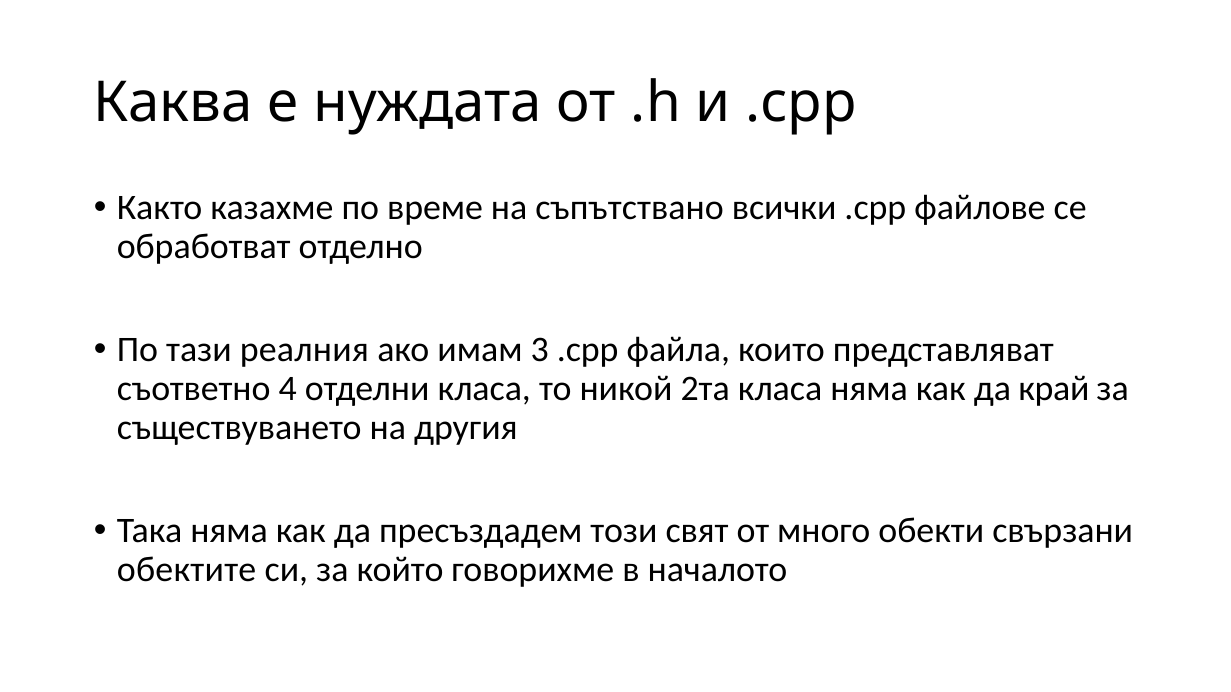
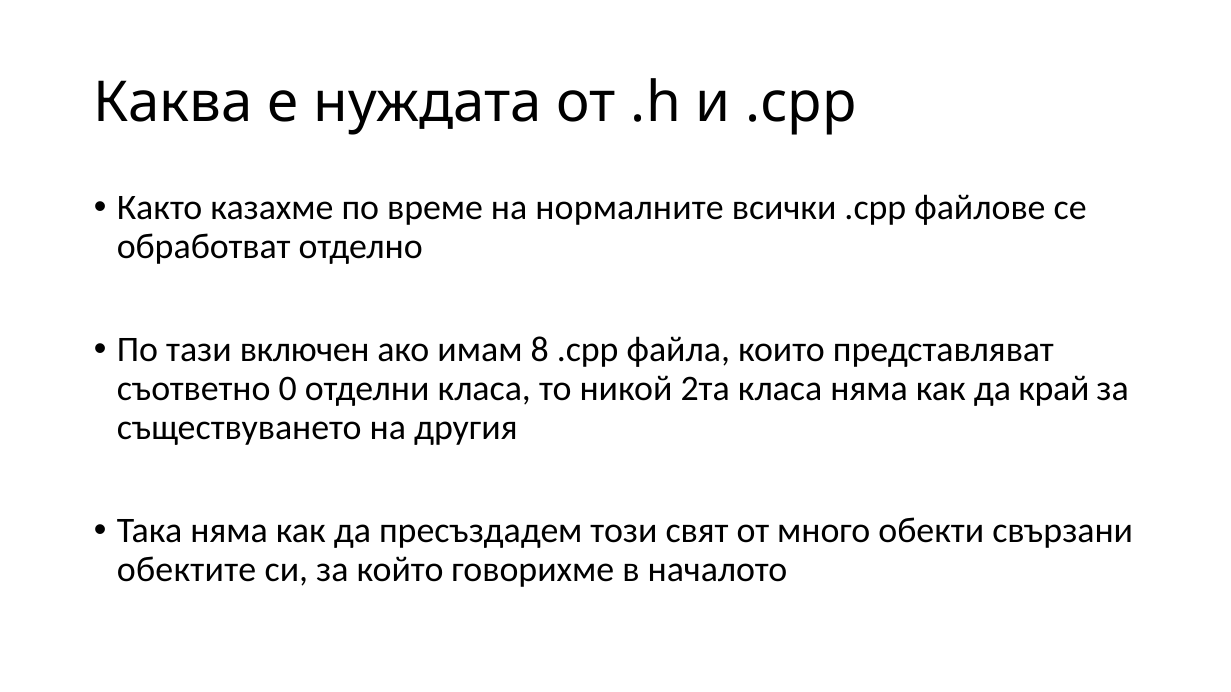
съпътствано: съпътствано -> нормалните (630, 208)
реалния: реалния -> включен (305, 350)
3: 3 -> 8 (540, 350)
4: 4 -> 0 (288, 389)
